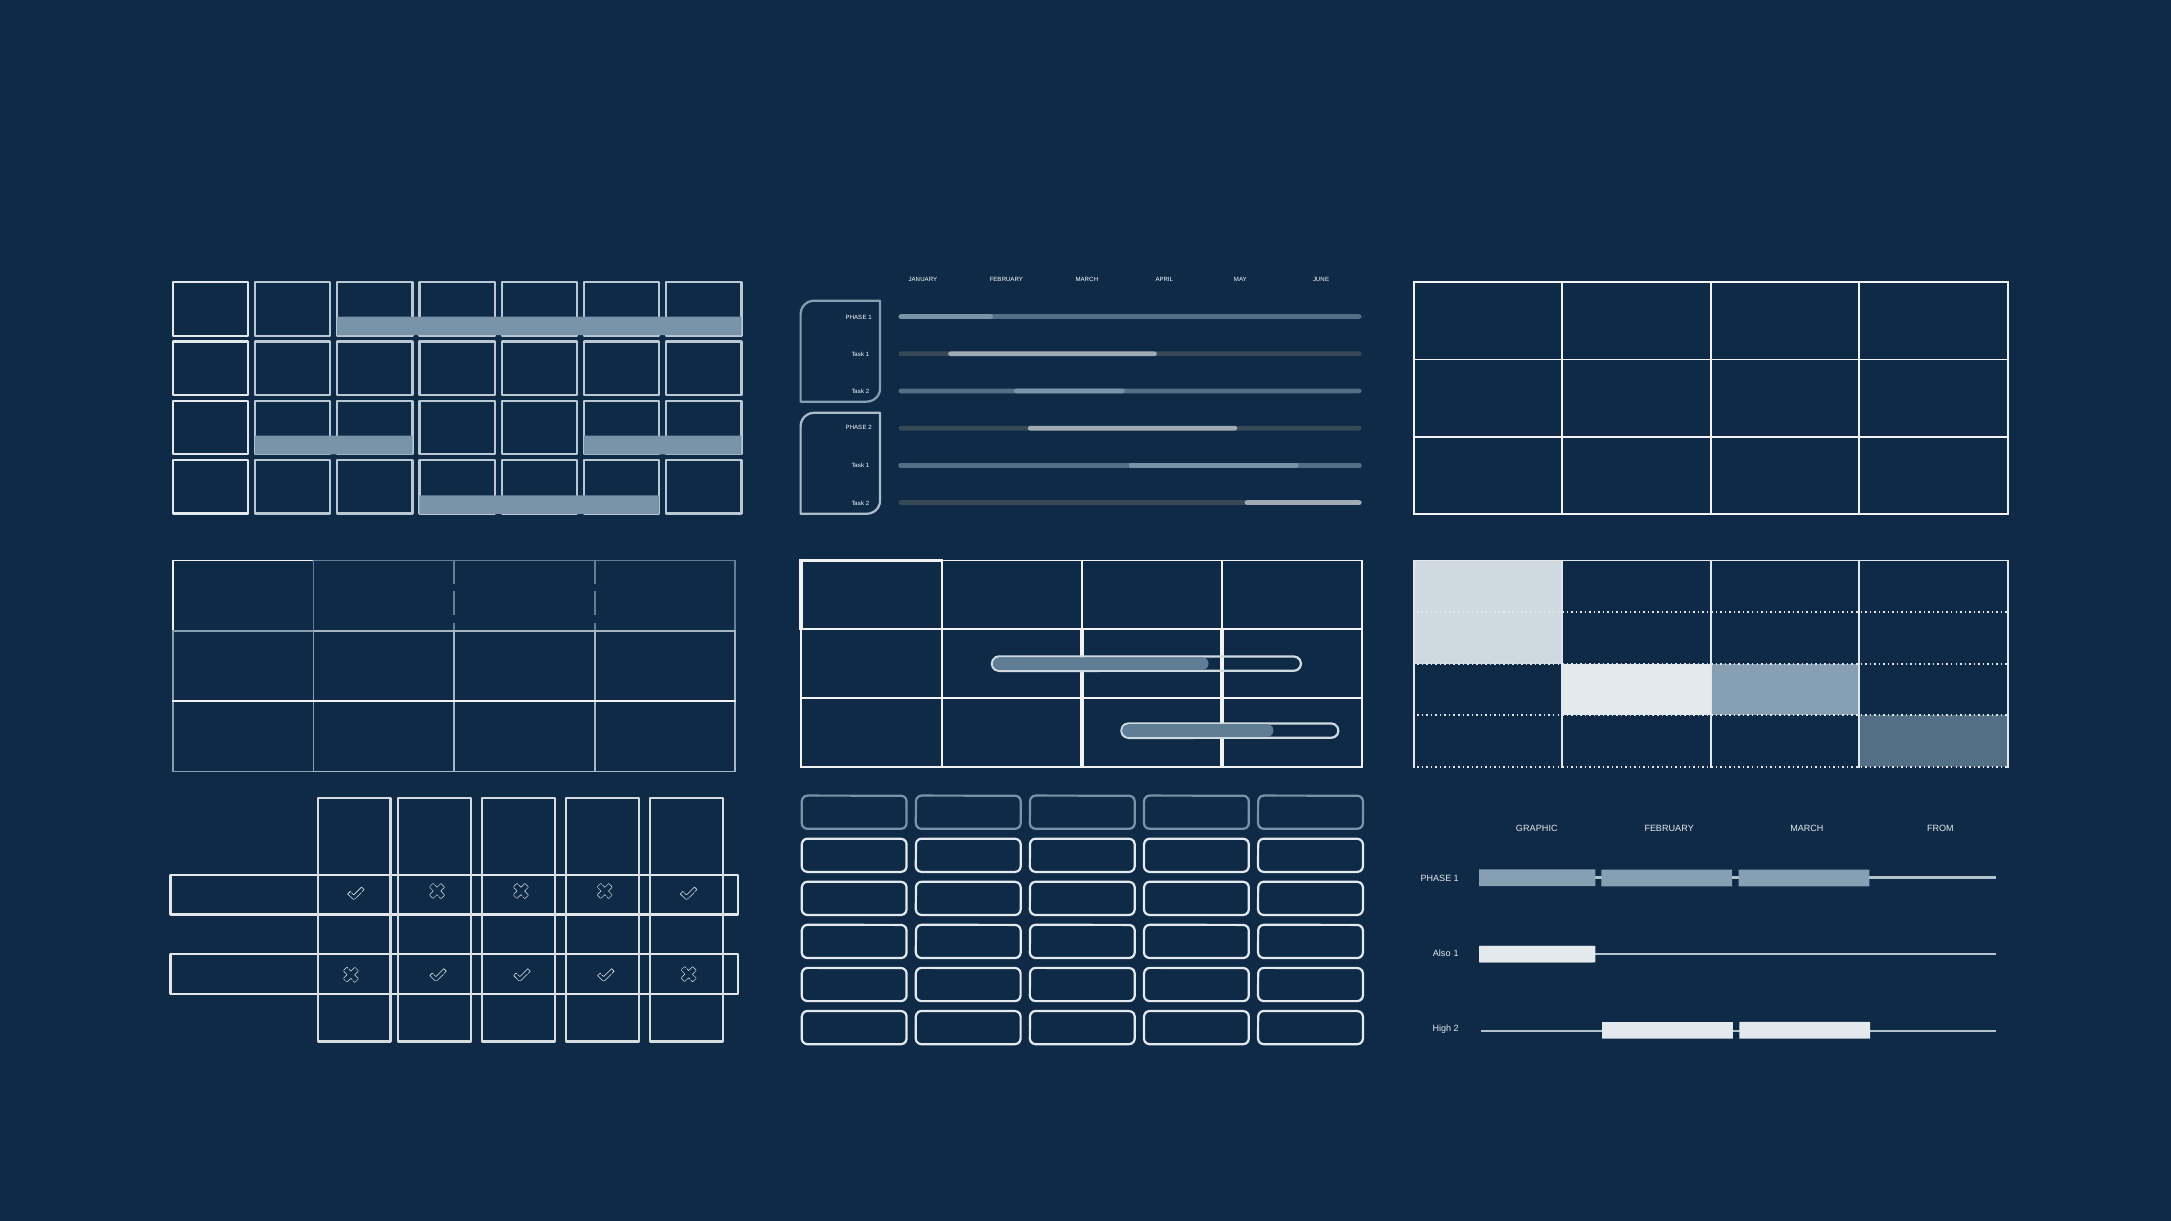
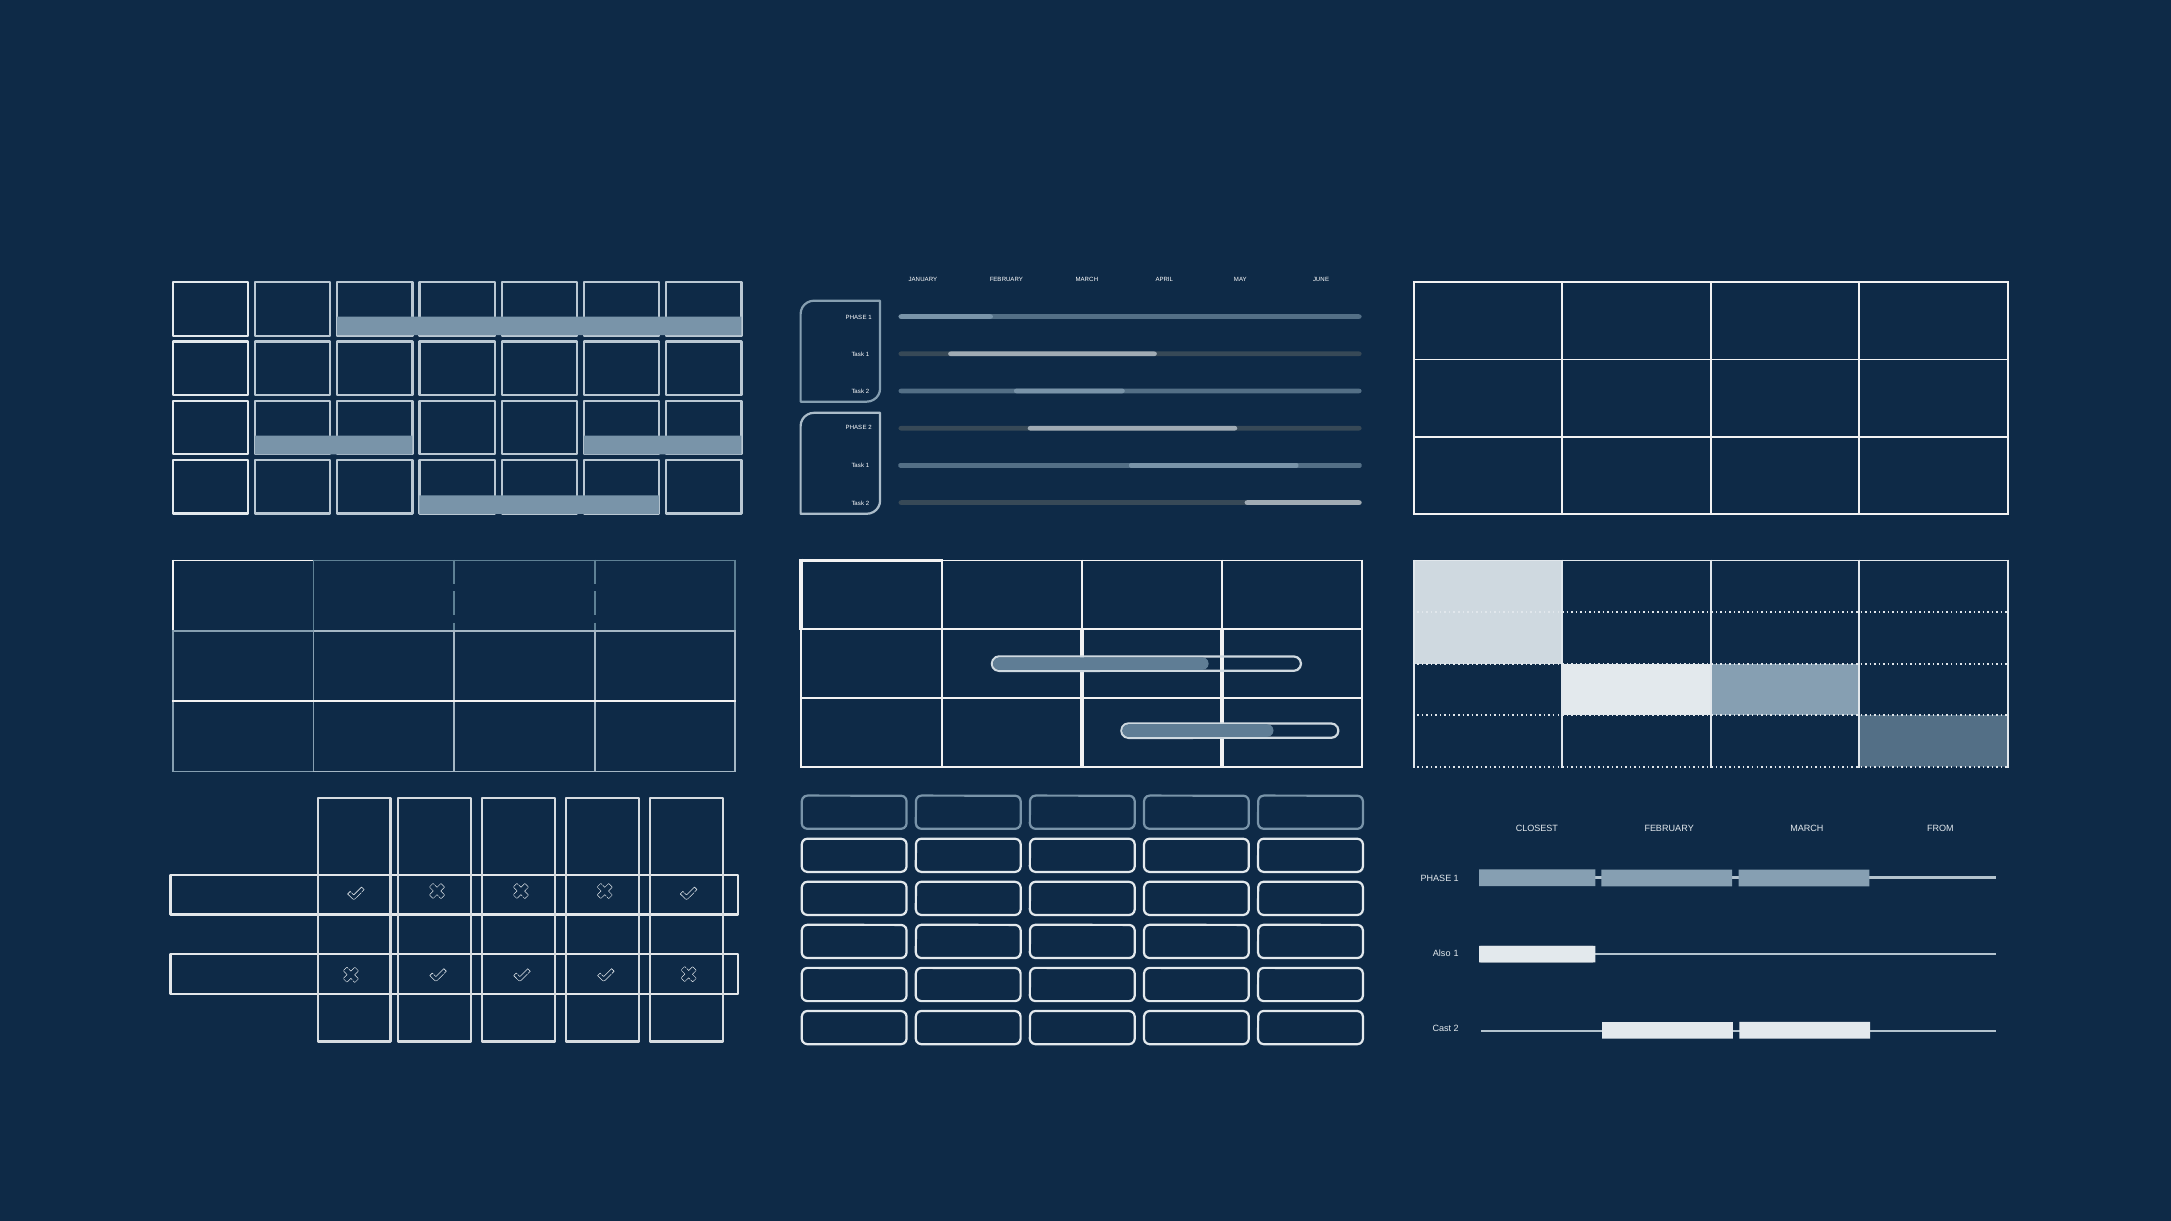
GRAPHIC: GRAPHIC -> CLOSEST (1537, 828)
High: High -> Cast (1442, 1028)
